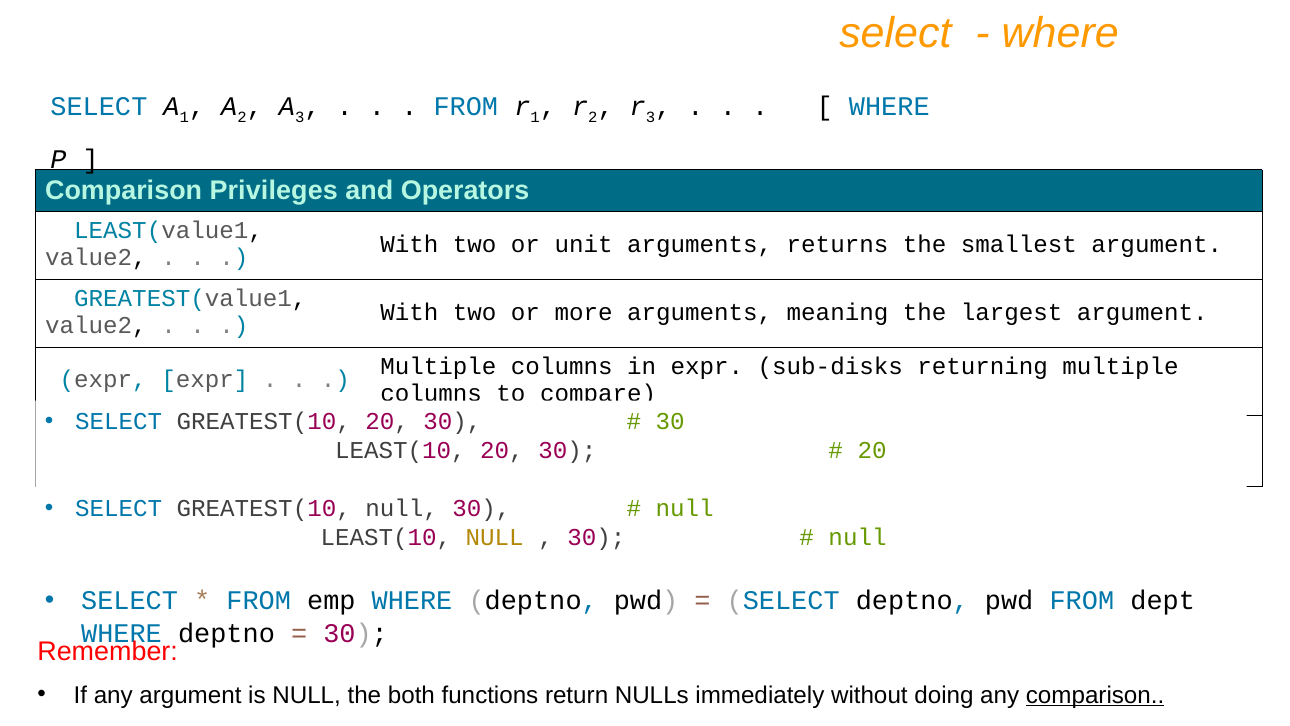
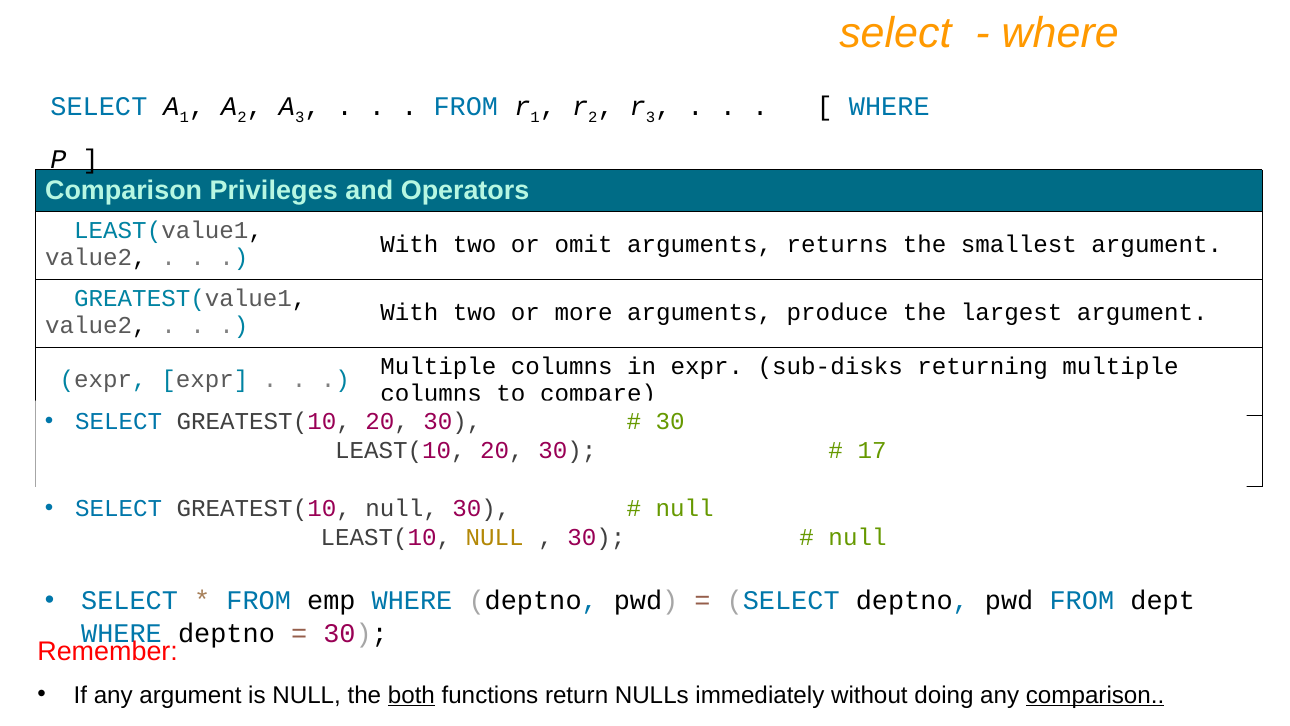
unit: unit -> omit (584, 244)
meaning: meaning -> produce (838, 312)
20: 20 -> 17 (872, 450)
both underline: none -> present (411, 695)
